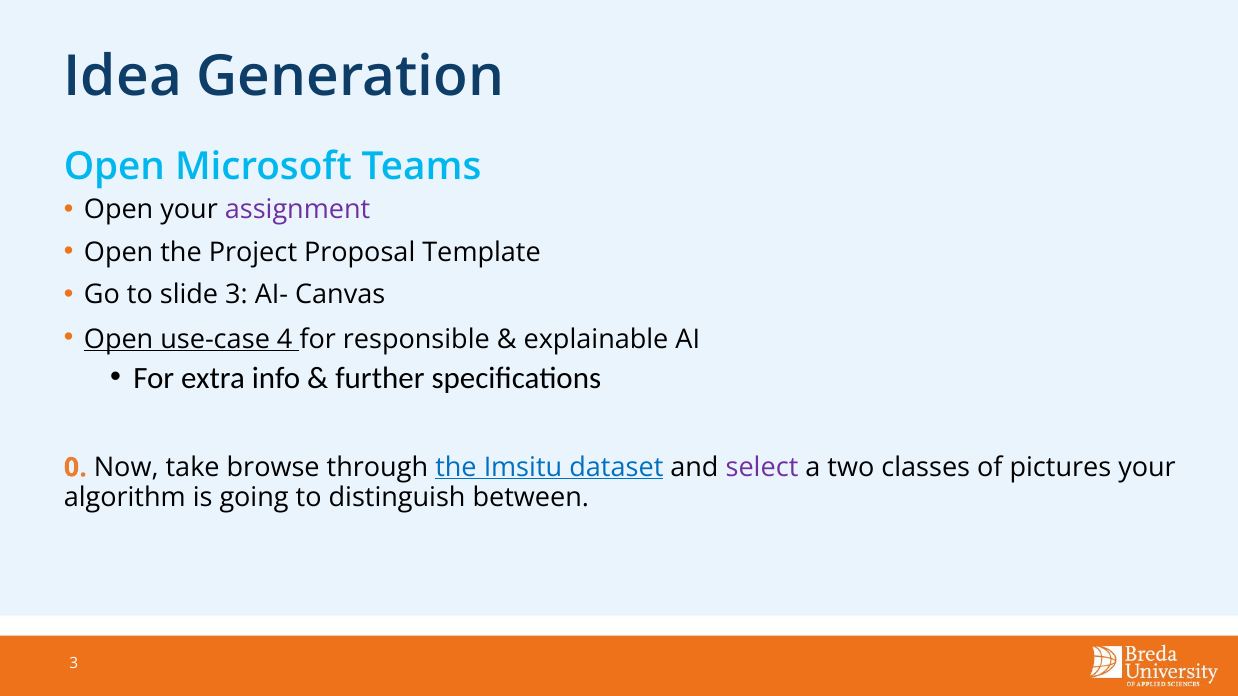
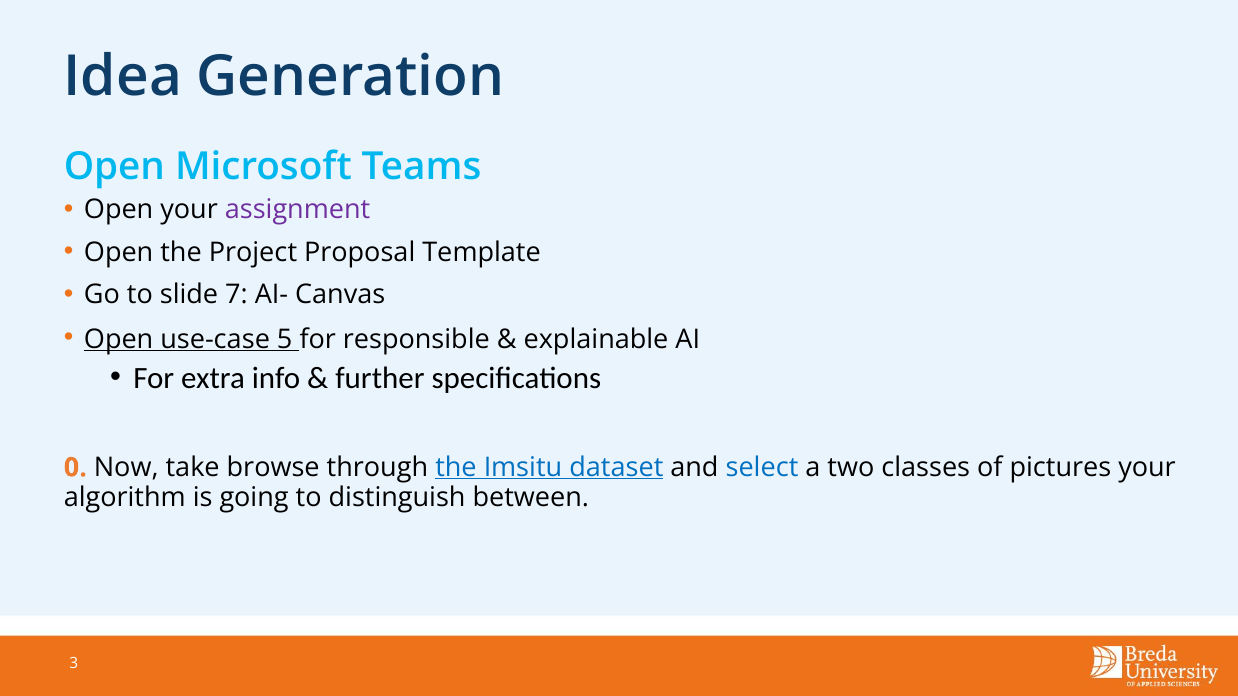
slide 3: 3 -> 7 (236, 294)
4: 4 -> 5 (285, 340)
select colour: purple -> blue (762, 468)
